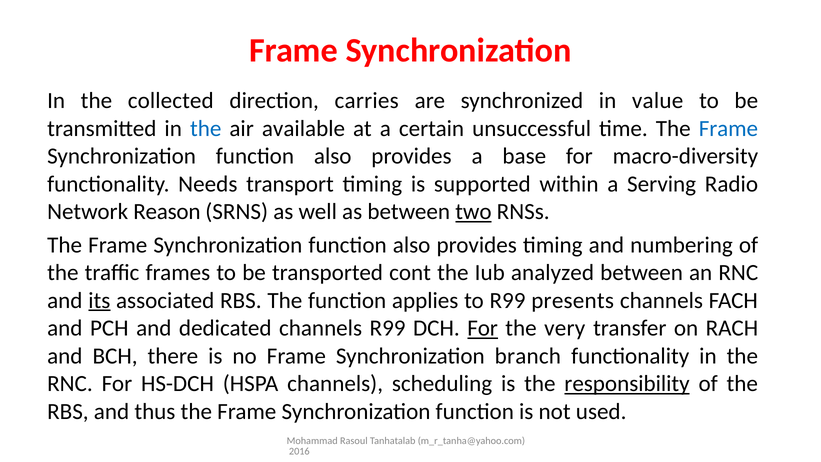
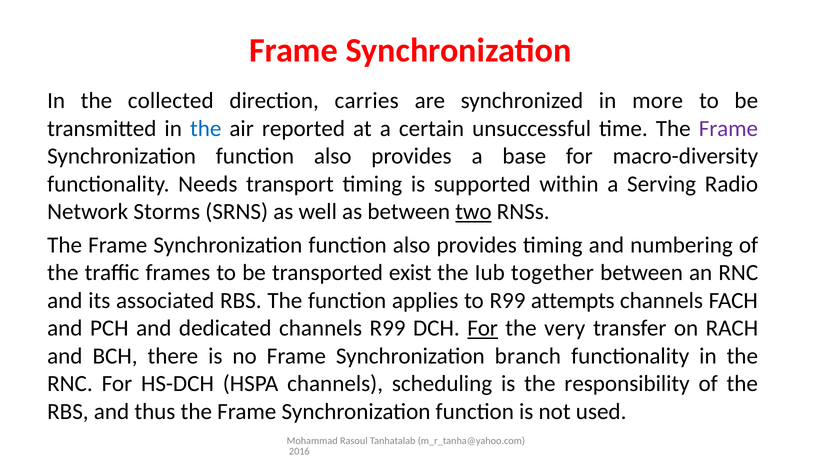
value: value -> more (658, 101)
available: available -> reported (303, 128)
Frame colour: blue -> purple (728, 128)
Reason: Reason -> Storms (167, 212)
cont: cont -> exist (410, 273)
analyzed: analyzed -> together (552, 273)
its underline: present -> none (99, 300)
presents: presents -> attempts (573, 300)
responsibility underline: present -> none (627, 383)
